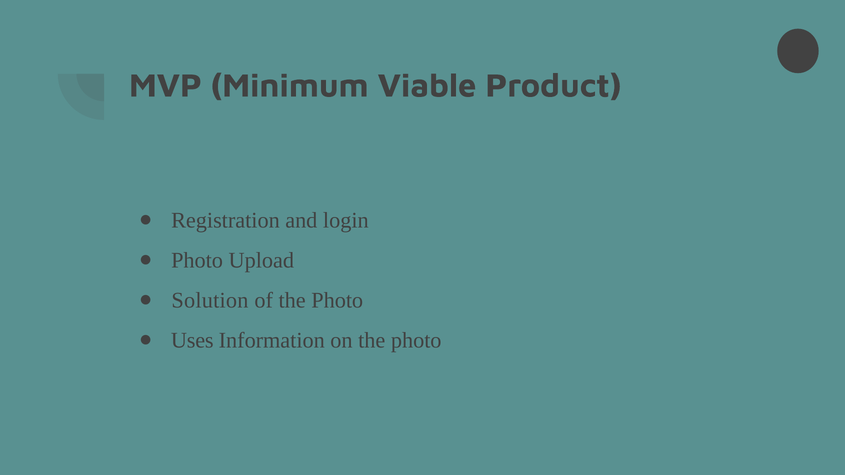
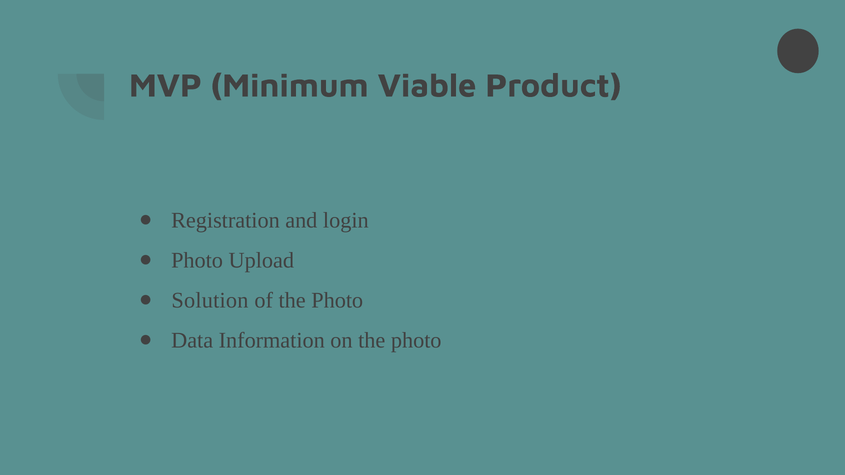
Uses: Uses -> Data (192, 341)
